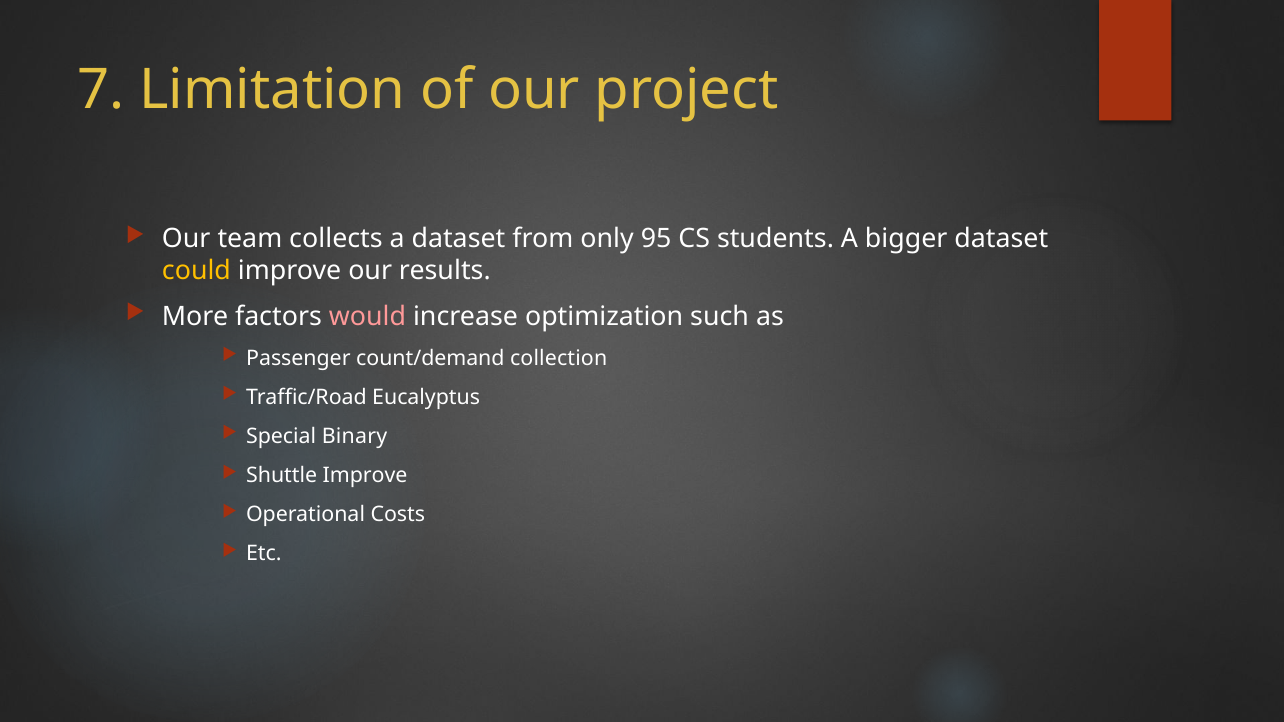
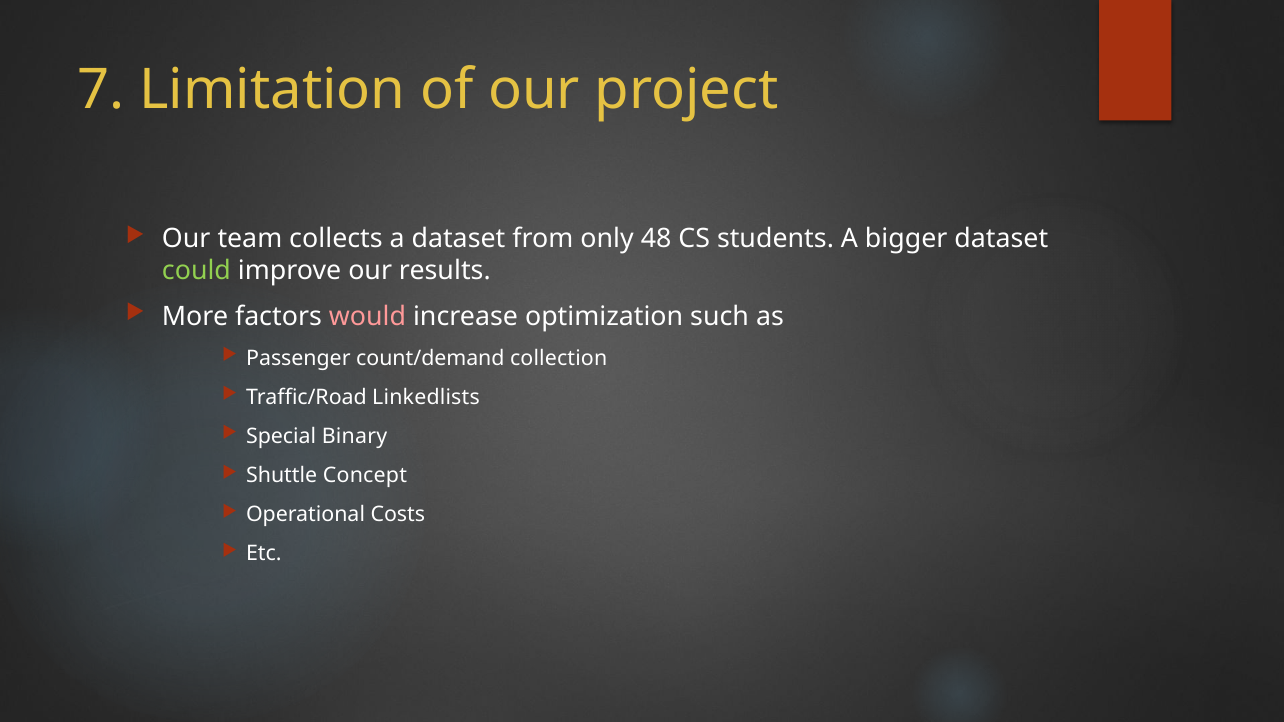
95: 95 -> 48 (656, 239)
could colour: yellow -> light green (196, 271)
Eucalyptus: Eucalyptus -> Linkedlists (426, 398)
Shuttle Improve: Improve -> Concept (365, 476)
